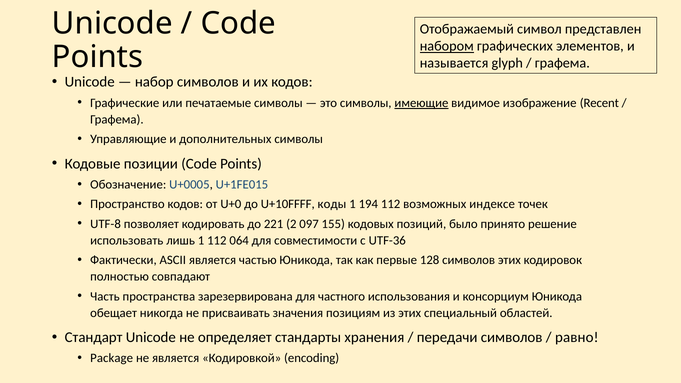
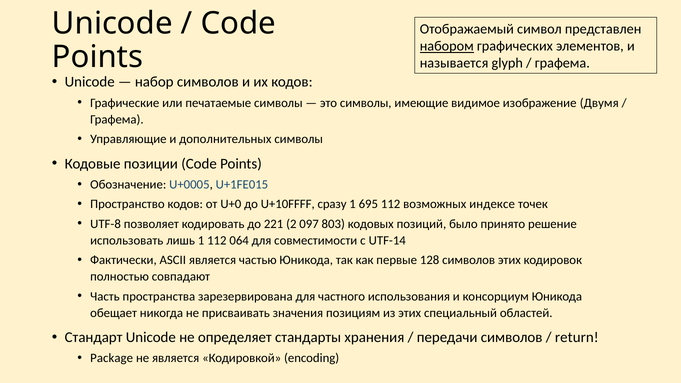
имеющие underline: present -> none (421, 103)
Recent: Recent -> Двумя (599, 103)
коды: коды -> сразу (332, 204)
194: 194 -> 695 (368, 204)
155: 155 -> 803 (333, 224)
UTF-36: UTF-36 -> UTF-14 (387, 240)
равно: равно -> return (577, 337)
